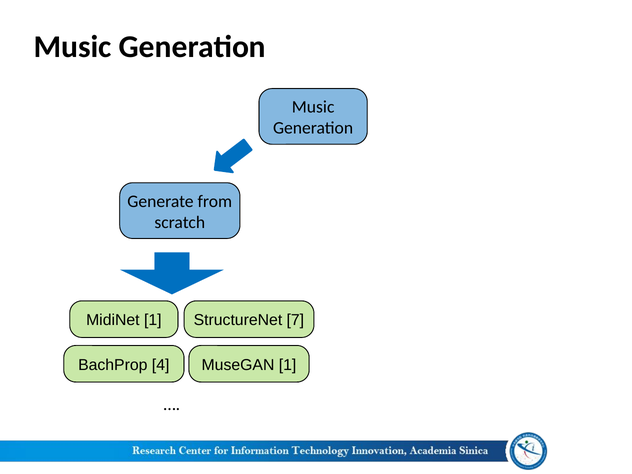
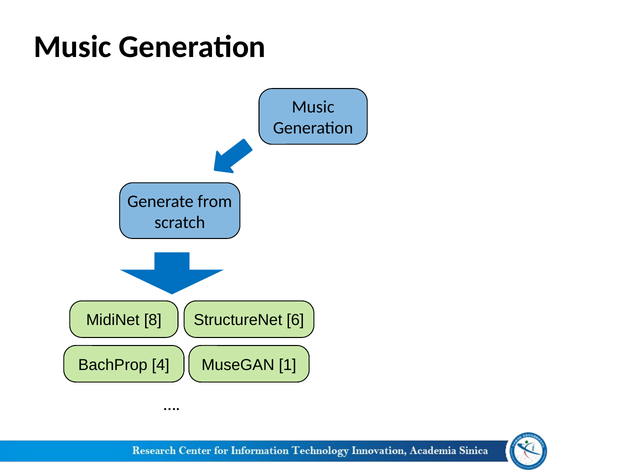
MidiNet 1: 1 -> 8 (153, 320)
7: 7 -> 6 (295, 320)
